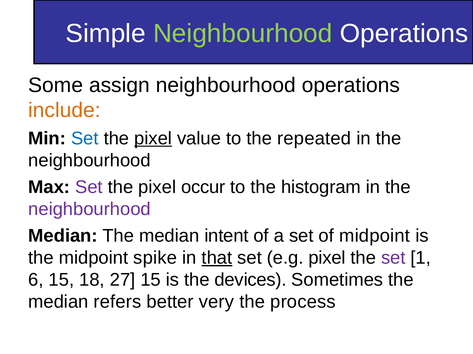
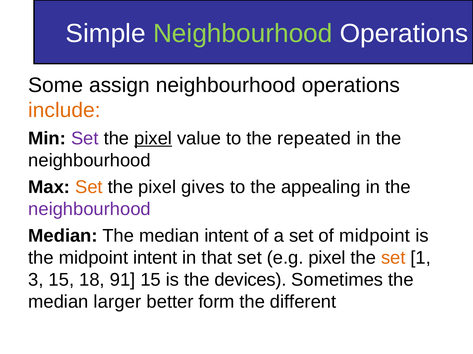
Set colour: blue -> purple (85, 139)
Set colour: purple -> orange (89, 187)
occur: occur -> gives (203, 187)
histogram: histogram -> appealing (321, 187)
midpoint spike: spike -> intent (155, 258)
that underline: present -> none (217, 258)
set colour: purple -> orange (393, 258)
6: 6 -> 3 (36, 280)
27: 27 -> 91 (123, 280)
refers: refers -> larger (117, 302)
very: very -> form (217, 302)
process: process -> different (303, 302)
